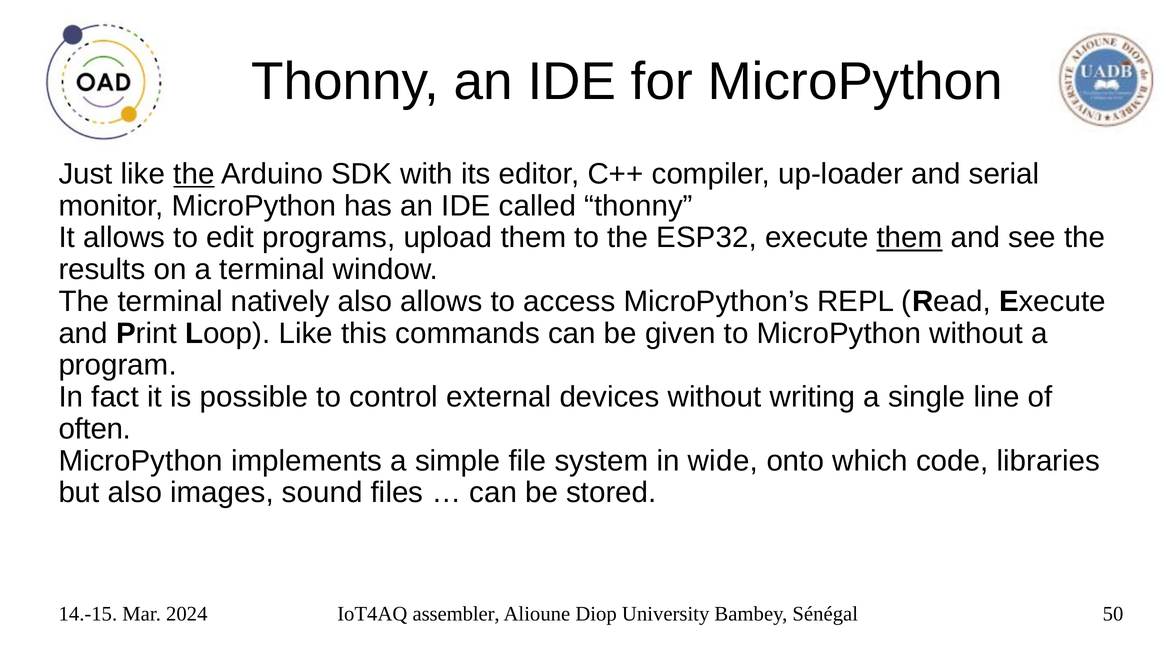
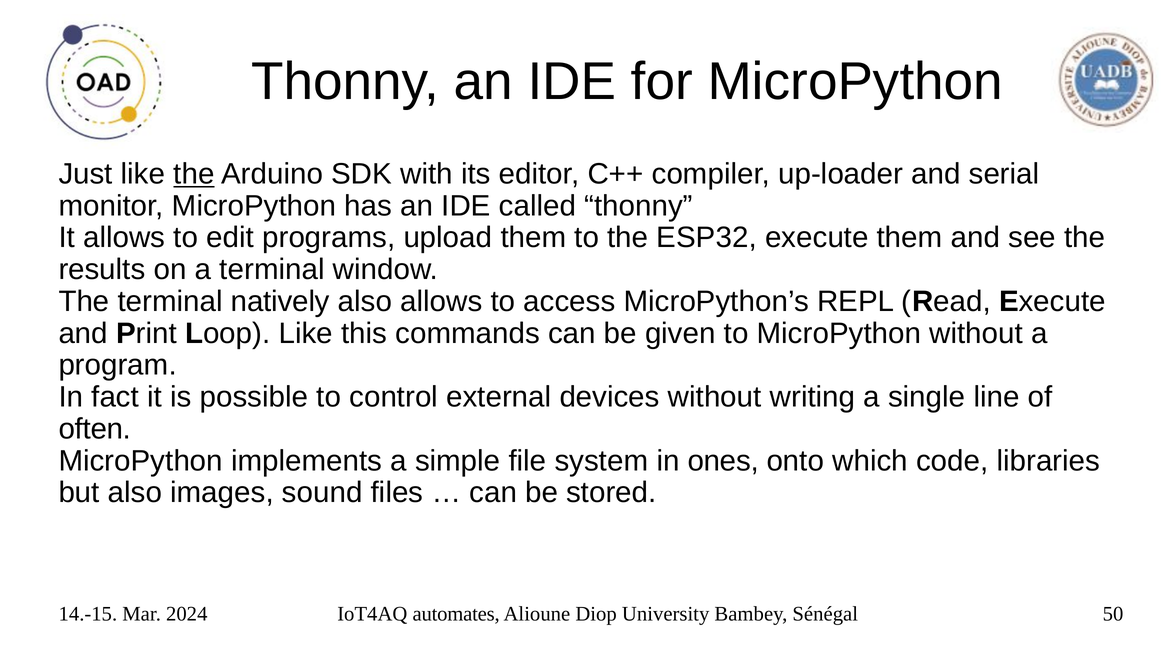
them underline: present -> none (910, 238)
wide: wide -> ones (723, 461)
assembler: assembler -> automates (456, 614)
